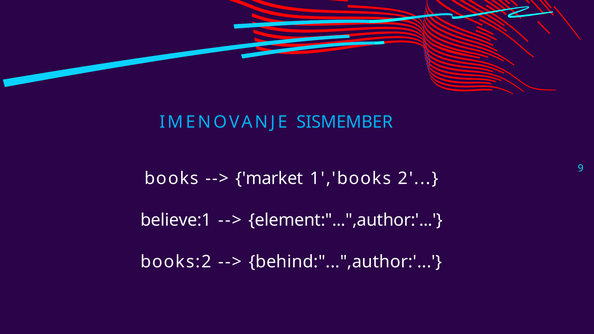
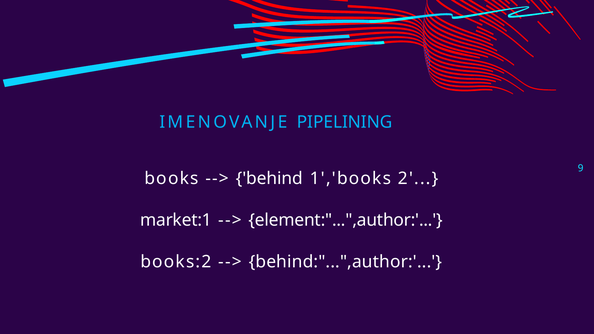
SISMEMBER: SISMEMBER -> PIPELINING (345, 122)
market: market -> behind (269, 179)
believe:1: believe:1 -> market:1 (176, 220)
